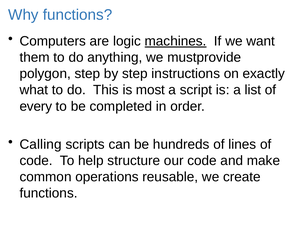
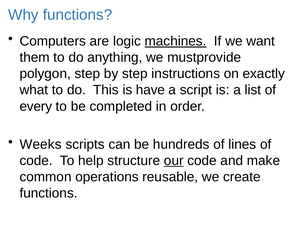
most: most -> have (150, 90)
Calling: Calling -> Weeks (41, 144)
our underline: none -> present (174, 160)
